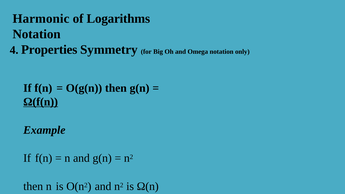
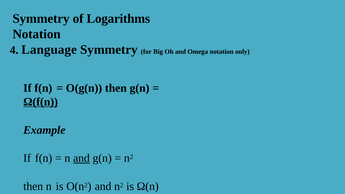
Harmonic: Harmonic -> Symmetry (41, 19)
Properties: Properties -> Language (49, 50)
and underline: none -> present (81, 158)
